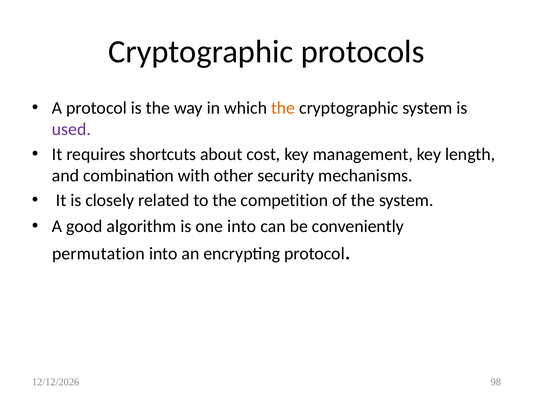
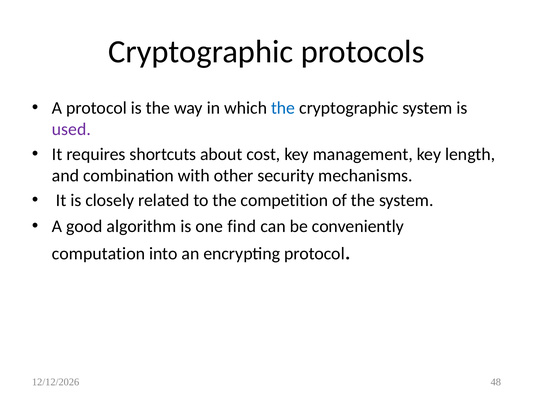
the colour: orange -> blue (283, 108)
one into: into -> find (242, 226)
permutation: permutation -> computation (99, 254)
98: 98 -> 48 (496, 382)
